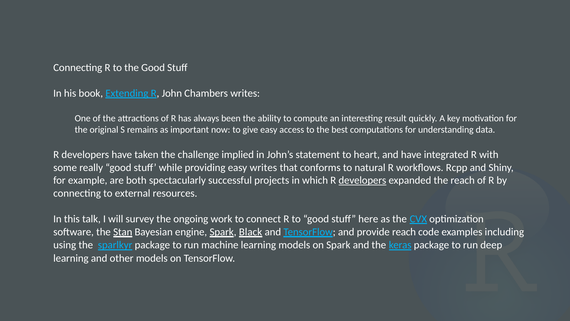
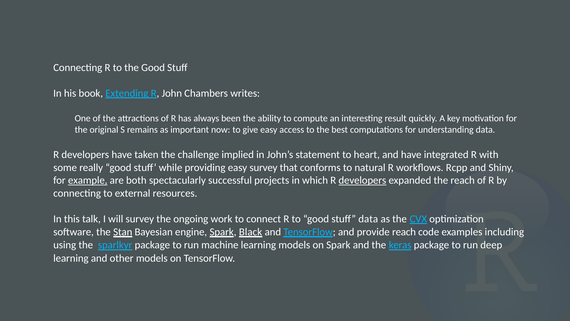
easy writes: writes -> survey (263, 167)
example underline: none -> present (88, 180)
stuff here: here -> data (368, 219)
